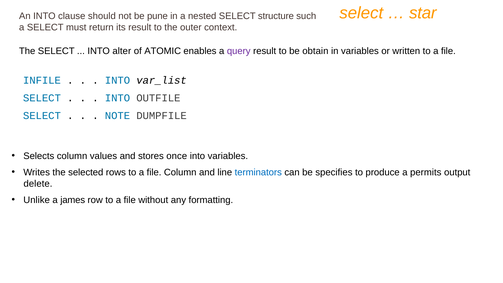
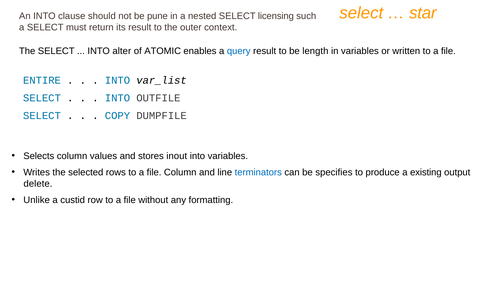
structure: structure -> licensing (276, 16)
query colour: purple -> blue (239, 51)
obtain: obtain -> length (315, 51)
INFILE: INFILE -> ENTIRE (42, 80)
NOTE: NOTE -> COPY (117, 116)
once: once -> inout (177, 156)
permits: permits -> existing (426, 172)
james: james -> custid (73, 200)
